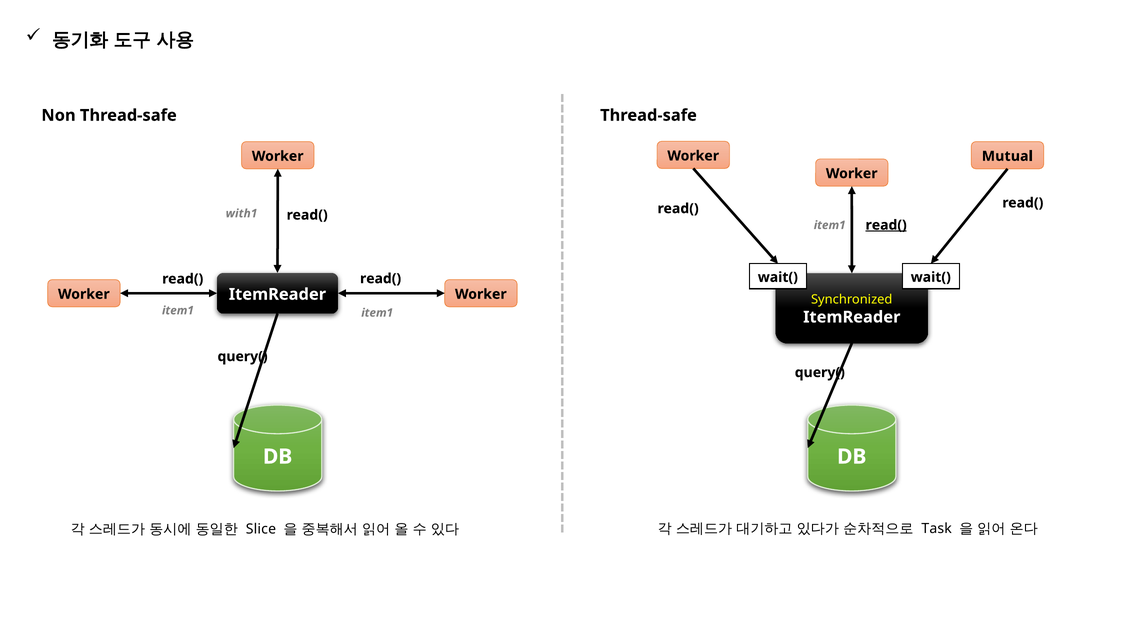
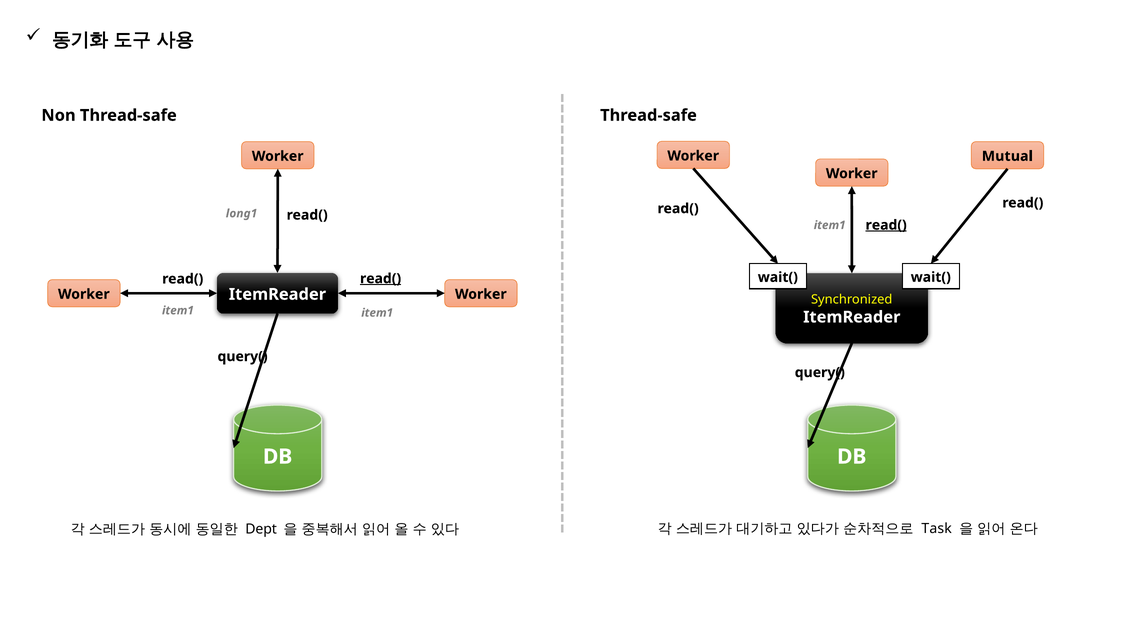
with1: with1 -> long1 (241, 214)
read( underline: none -> present (381, 279)
Slice: Slice -> Dept (261, 529)
